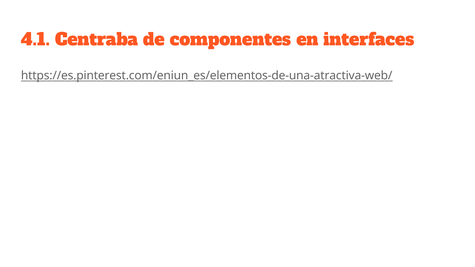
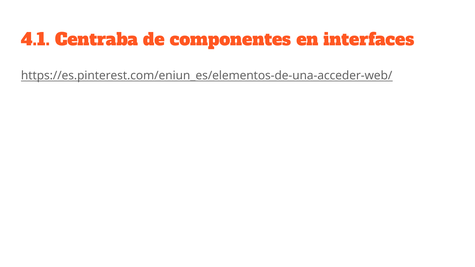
https://es.pinterest.com/eniun_es/elementos-de-una-atractiva-web/: https://es.pinterest.com/eniun_es/elementos-de-una-atractiva-web/ -> https://es.pinterest.com/eniun_es/elementos-de-una-acceder-web/ (207, 76)
